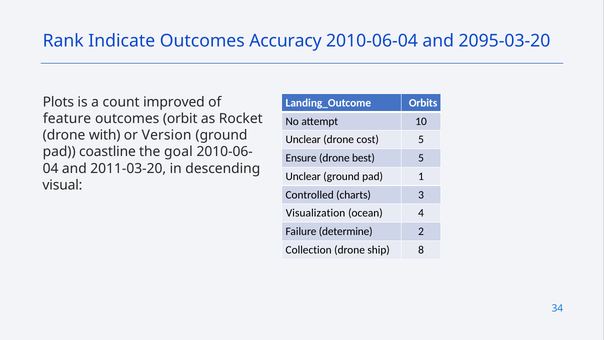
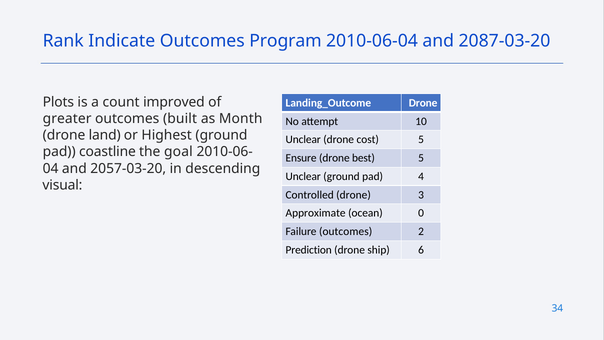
Accuracy: Accuracy -> Program (285, 41)
2095-03-20: 2095-03-20 -> 2087-03-20 (504, 41)
Orbits: Orbits -> Drone (423, 103)
feature: feature -> greater (67, 119)
orbit: orbit -> built (180, 119)
Rocket: Rocket -> Month (241, 119)
with: with -> land (105, 135)
Version: Version -> Highest (167, 135)
2011-03-20: 2011-03-20 -> 2057-03-20 (128, 168)
1: 1 -> 4 (421, 176)
Controlled charts: charts -> drone (354, 195)
Visualization: Visualization -> Approximate (316, 213)
4: 4 -> 0 (421, 213)
Failure determine: determine -> outcomes (346, 231)
Collection: Collection -> Prediction (309, 250)
8: 8 -> 6 (421, 250)
